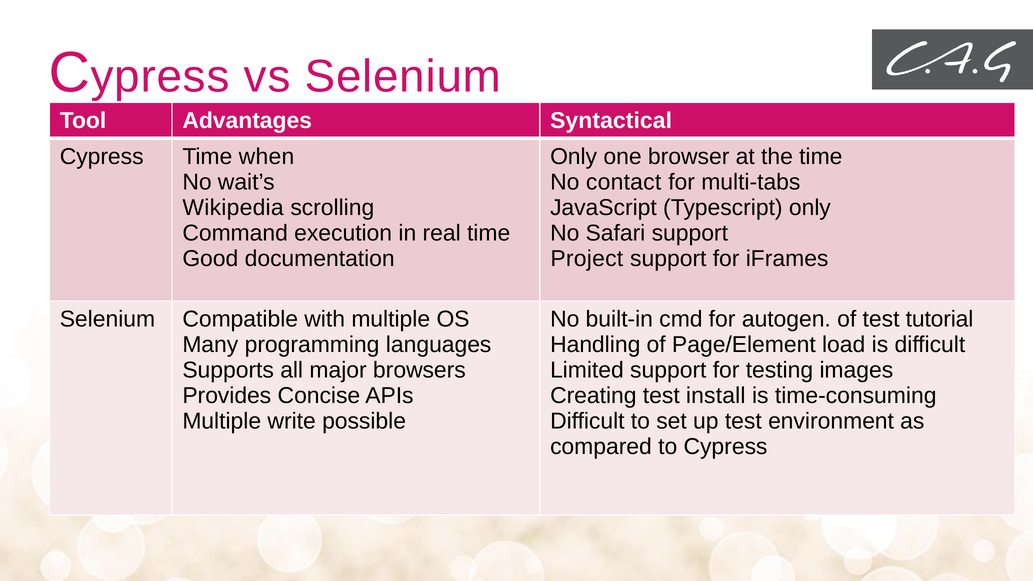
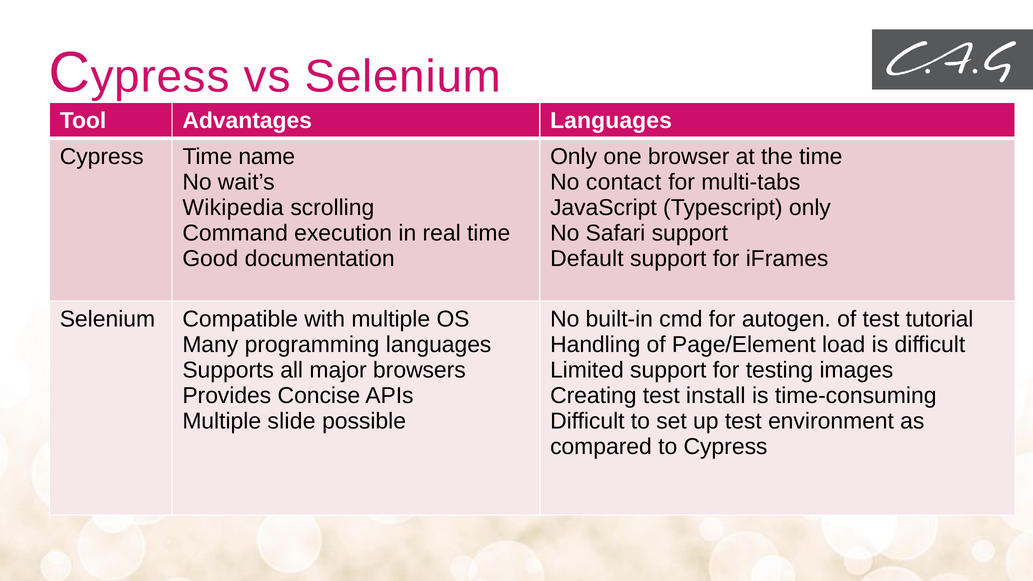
Advantages Syntactical: Syntactical -> Languages (611, 121)
when: when -> name (267, 157)
Project: Project -> Default (587, 259)
write: write -> slide (292, 421)
